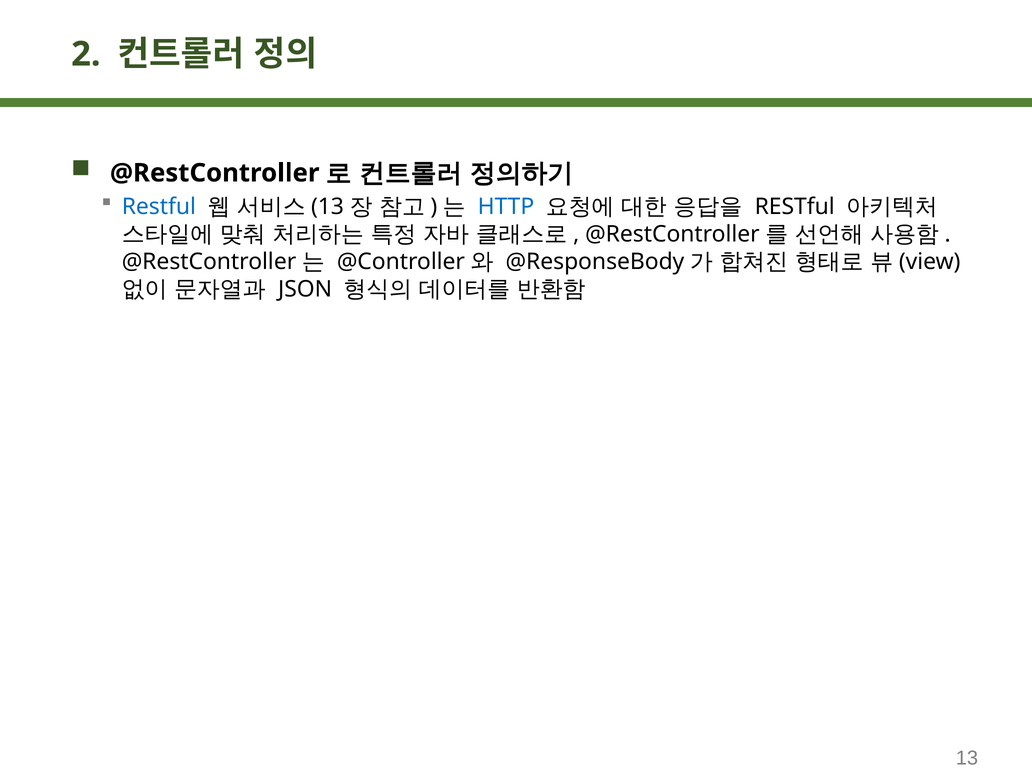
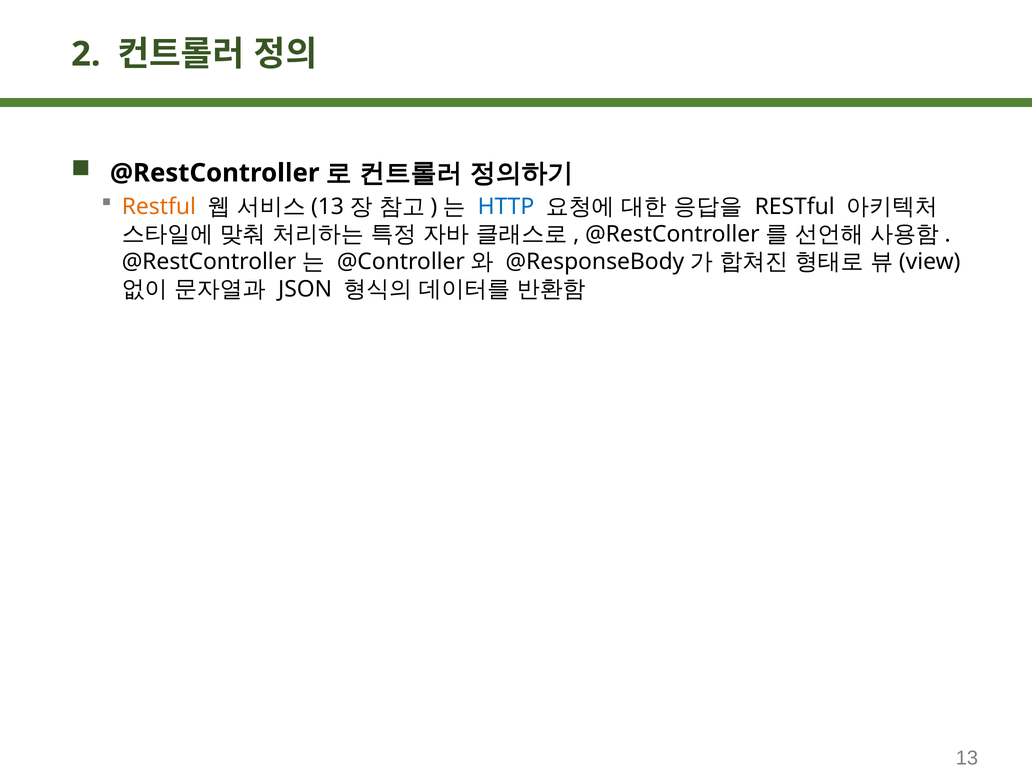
Restful colour: blue -> orange (159, 207)
